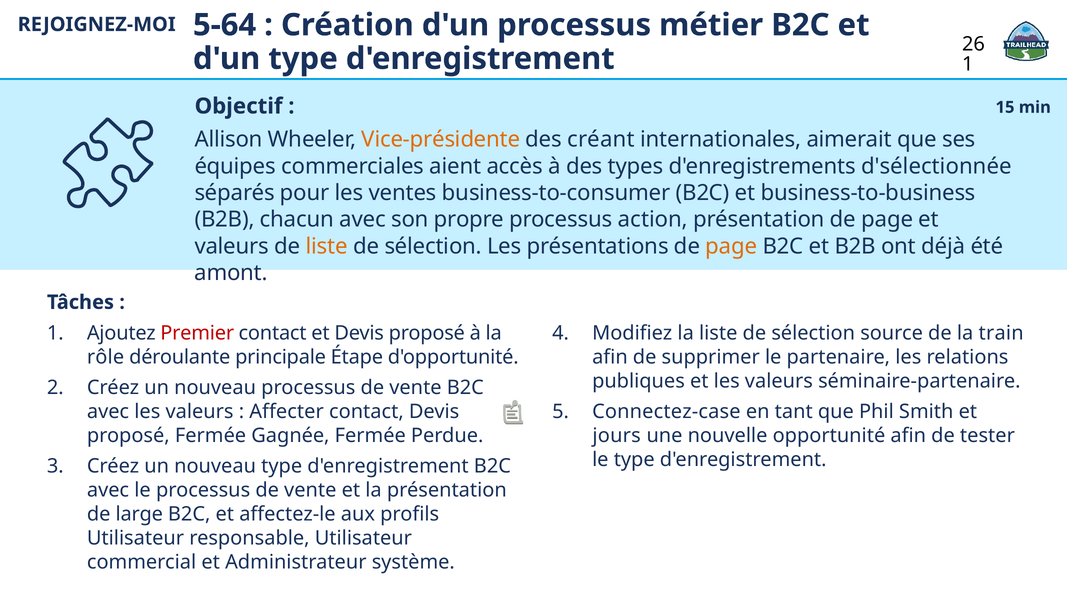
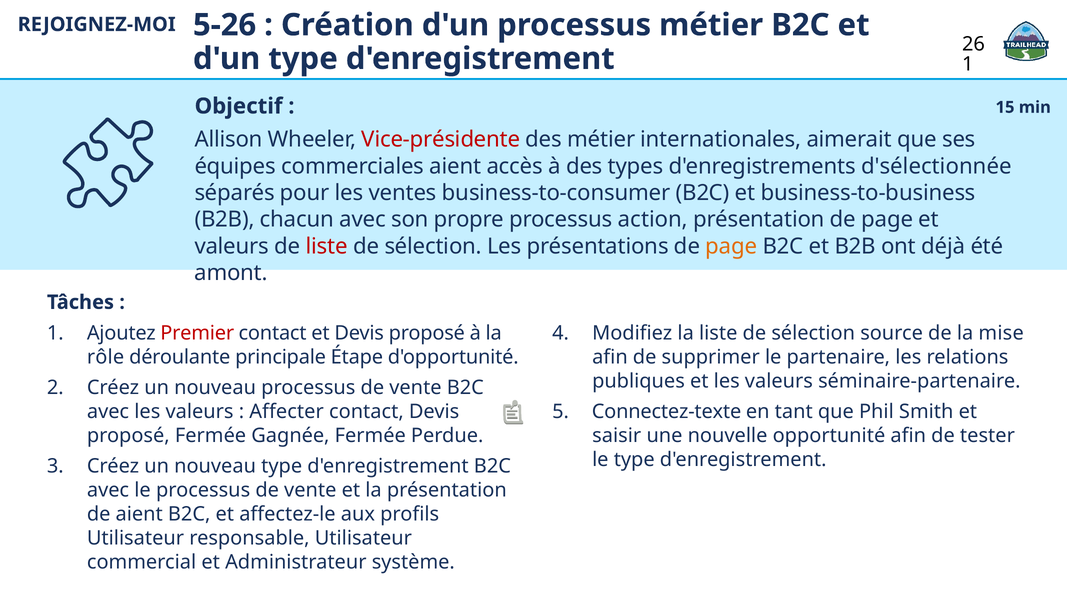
5-64: 5-64 -> 5-26 (225, 25)
Vice-présidente colour: orange -> red (441, 140)
des créant: créant -> métier (601, 140)
liste colour: orange -> red (327, 246)
train: train -> mise (1001, 333)
Connectez-case: Connectez-case -> Connectez-texte (667, 412)
jours: jours -> saisir (617, 436)
de large: large -> aient (139, 514)
